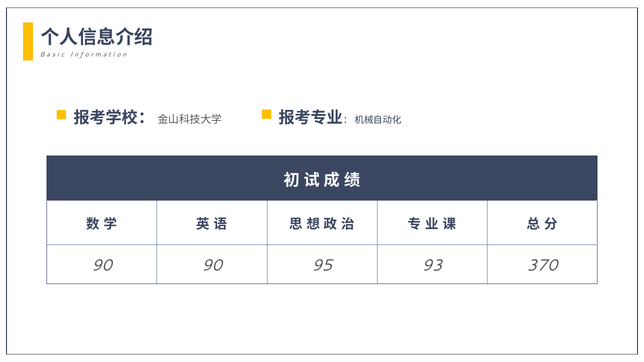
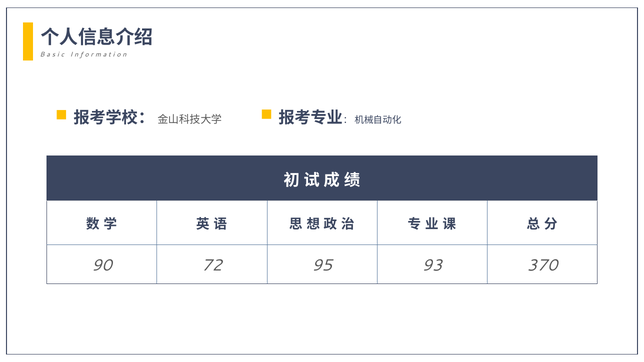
90 90: 90 -> 72 (212, 265)
